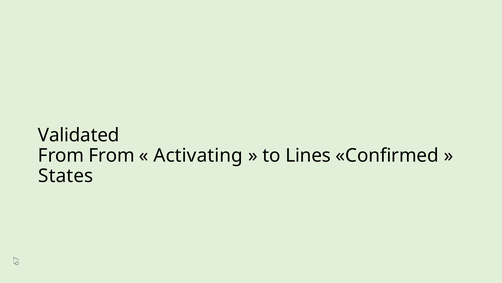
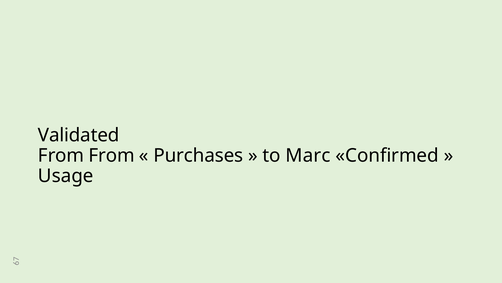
Activating: Activating -> Purchases (198, 155)
Lines: Lines -> Marc (308, 155)
States: States -> Usage (66, 176)
